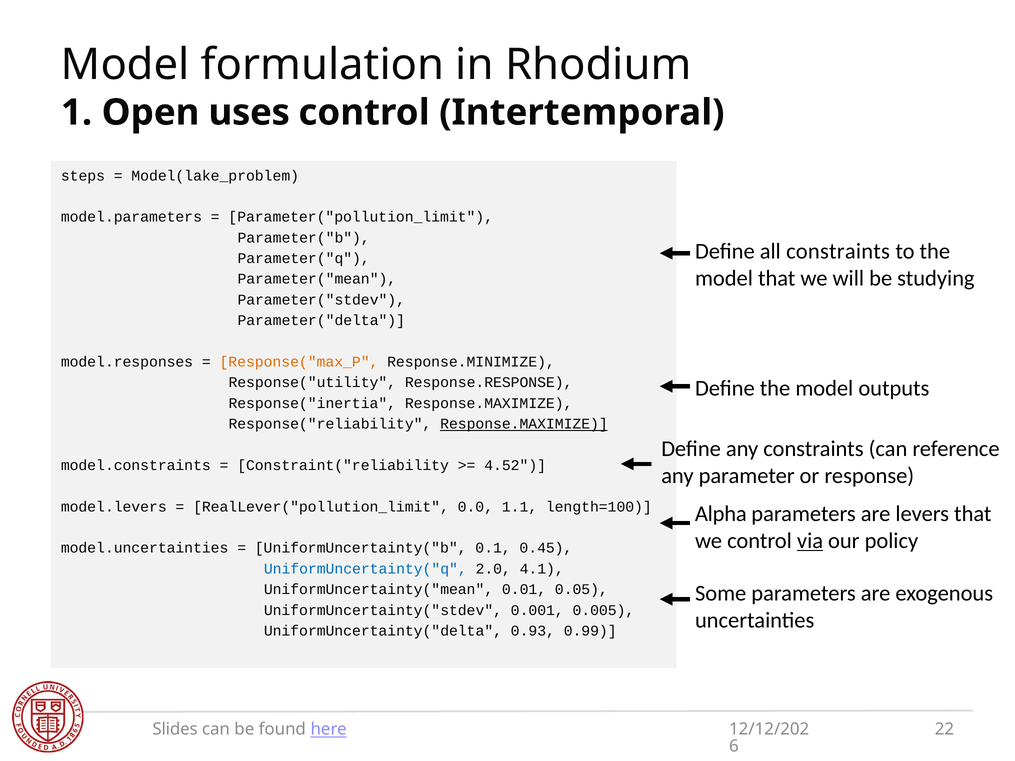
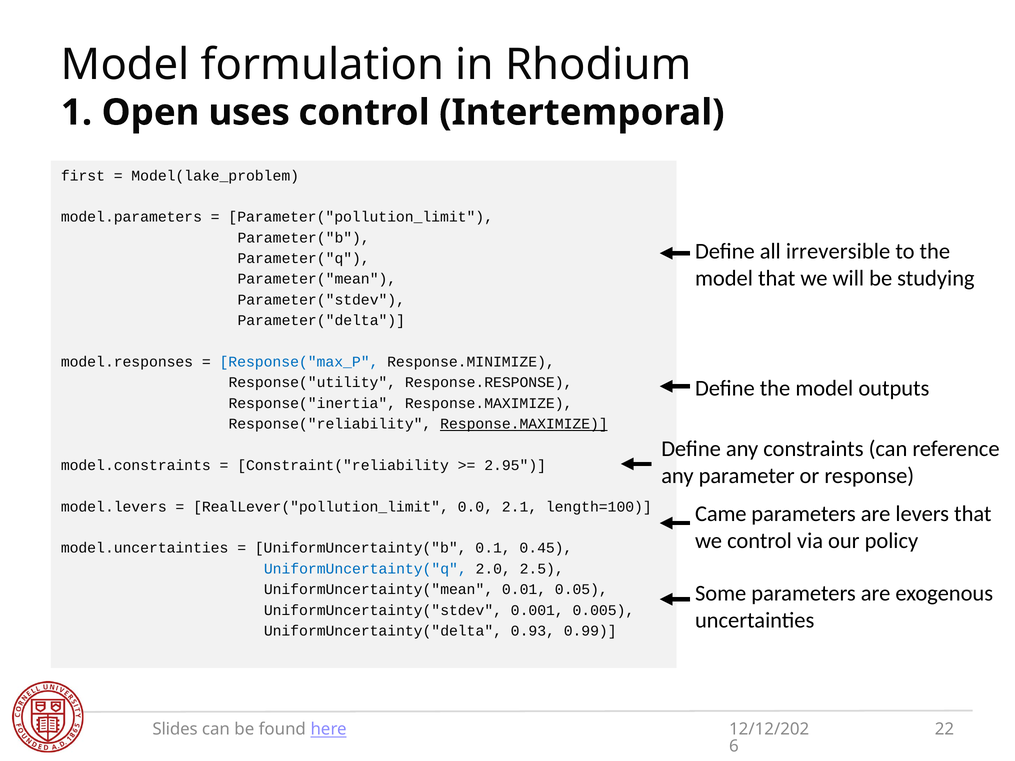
steps: steps -> first (83, 176)
all constraints: constraints -> irreversible (838, 251)
Response("max_P colour: orange -> blue (299, 362)
4.52: 4.52 -> 2.95 (515, 465)
1.1: 1.1 -> 2.1 (520, 507)
Alpha: Alpha -> Came (721, 514)
via underline: present -> none (810, 541)
4.1: 4.1 -> 2.5 (542, 569)
